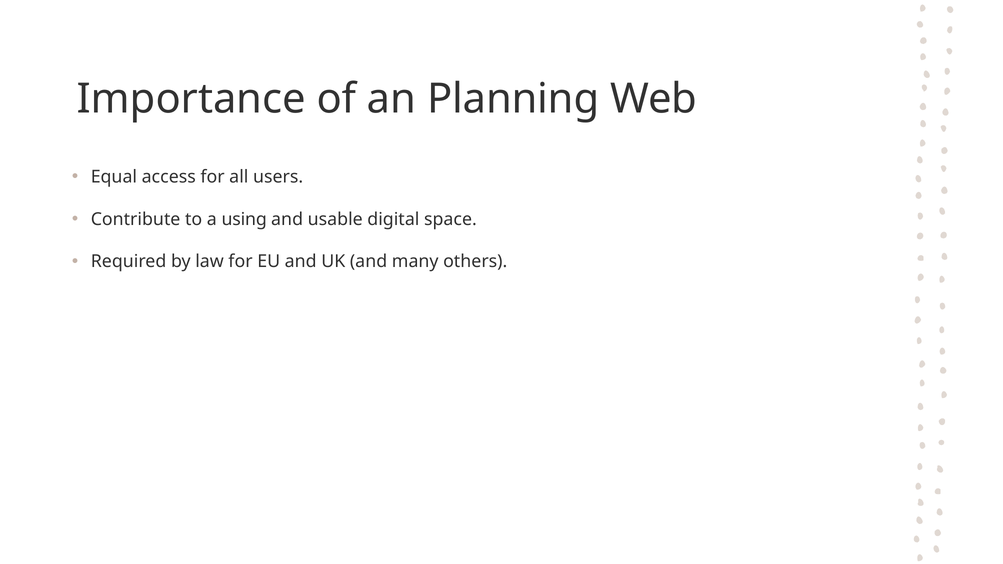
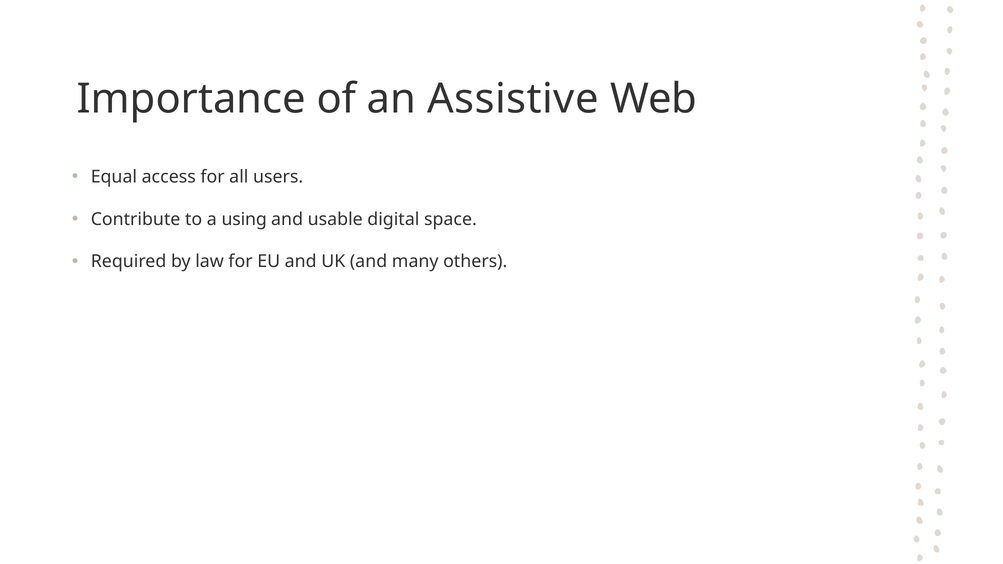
Planning: Planning -> Assistive (513, 99)
